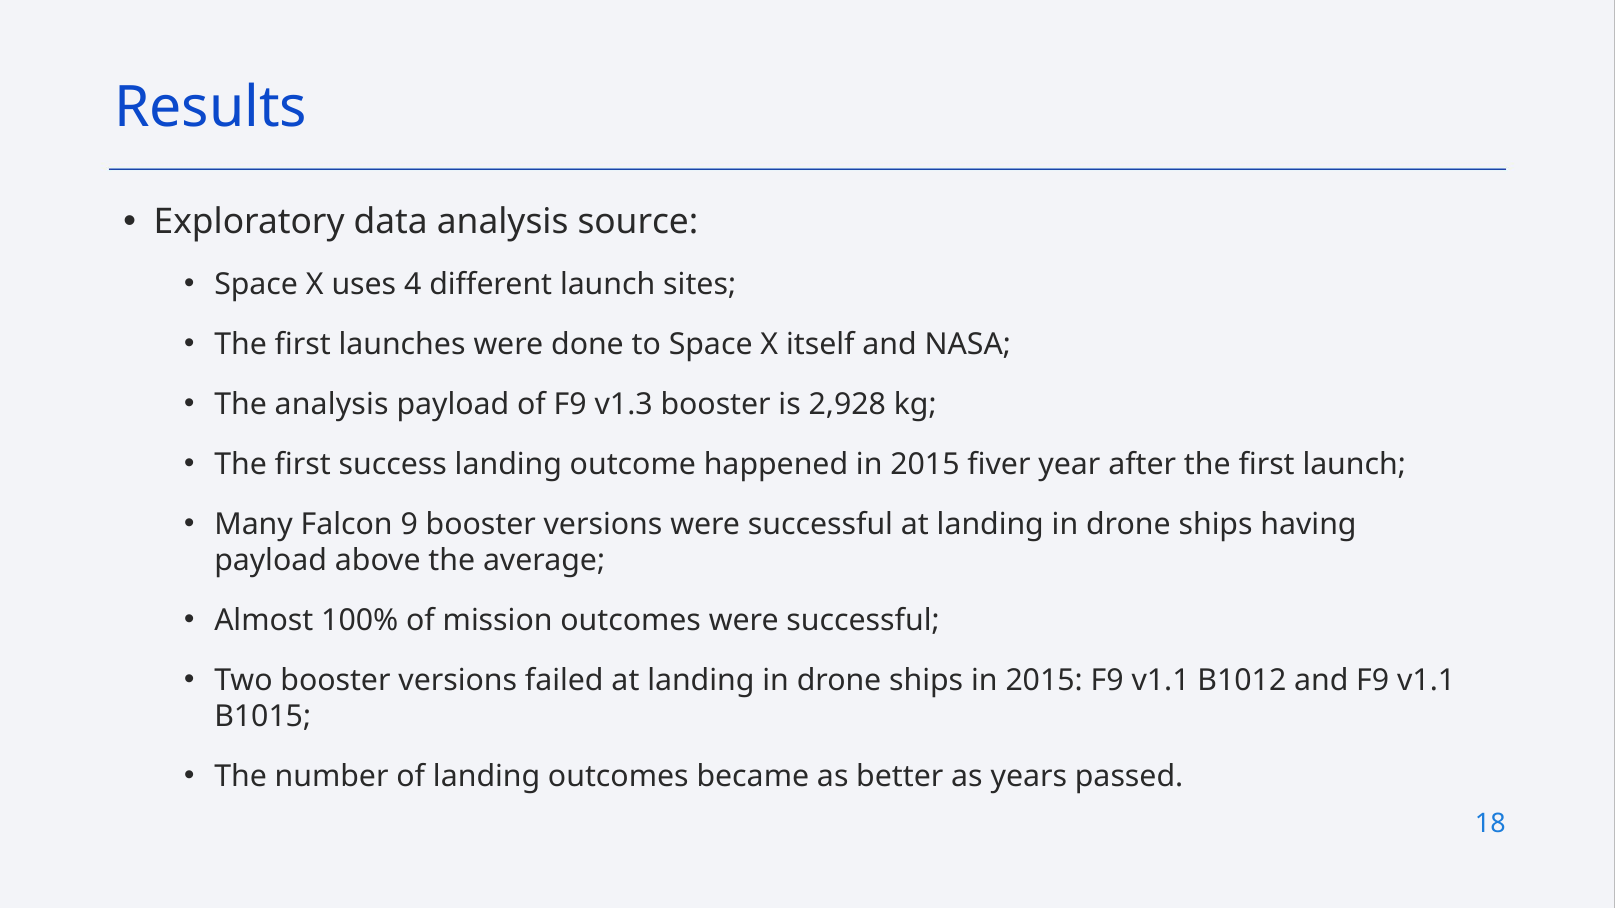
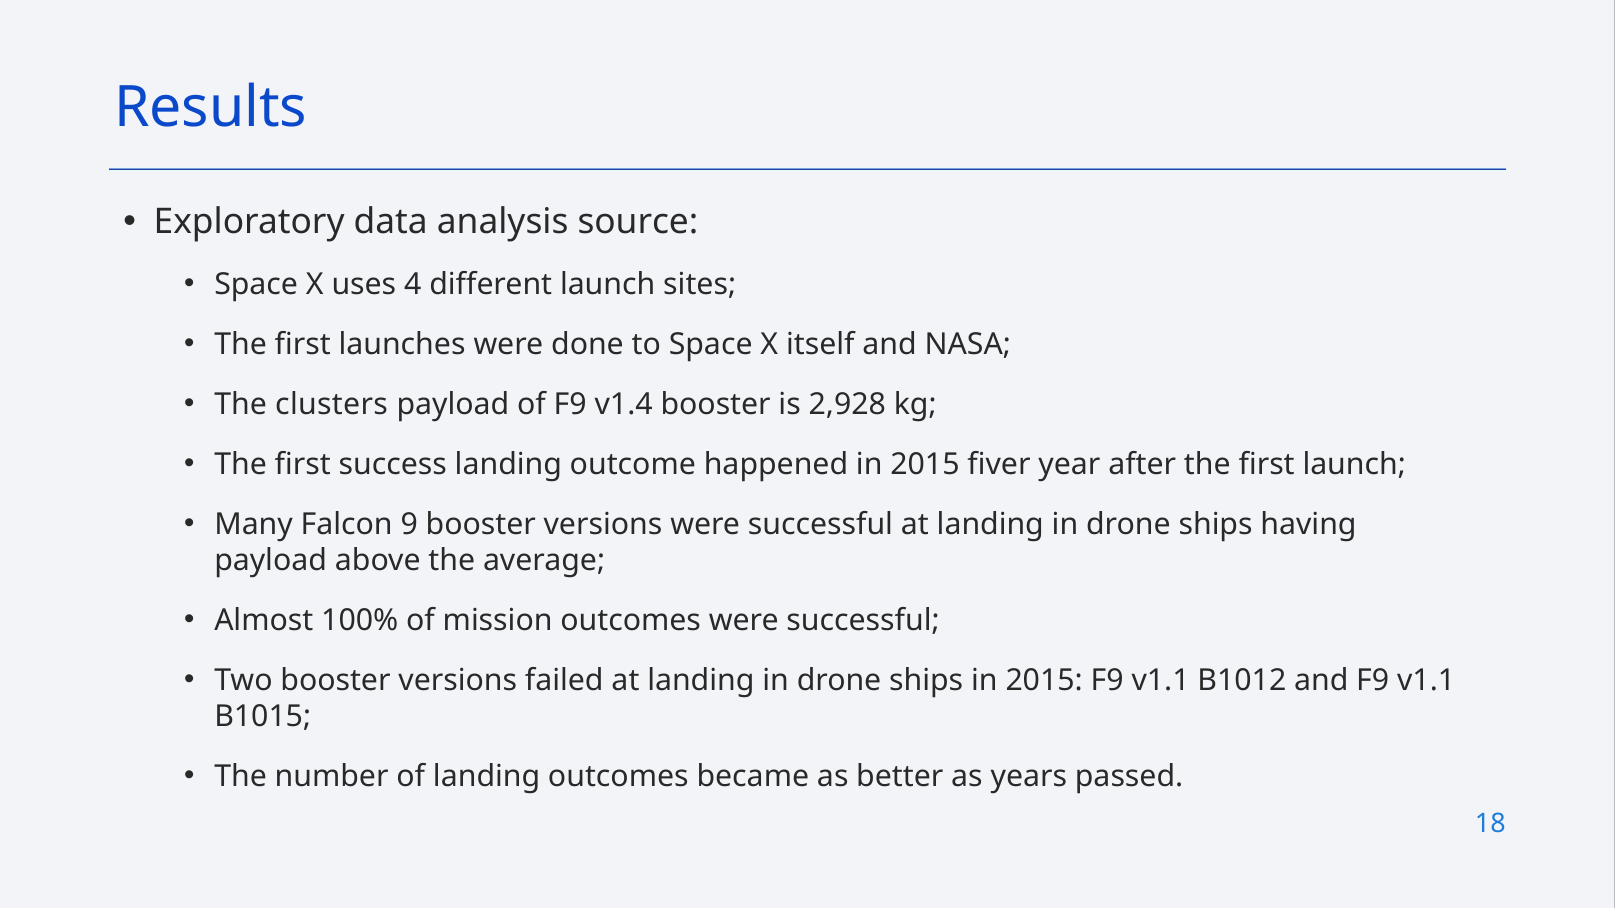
The analysis: analysis -> clusters (332, 405)
v1.3: v1.3 -> v1.4 (624, 405)
